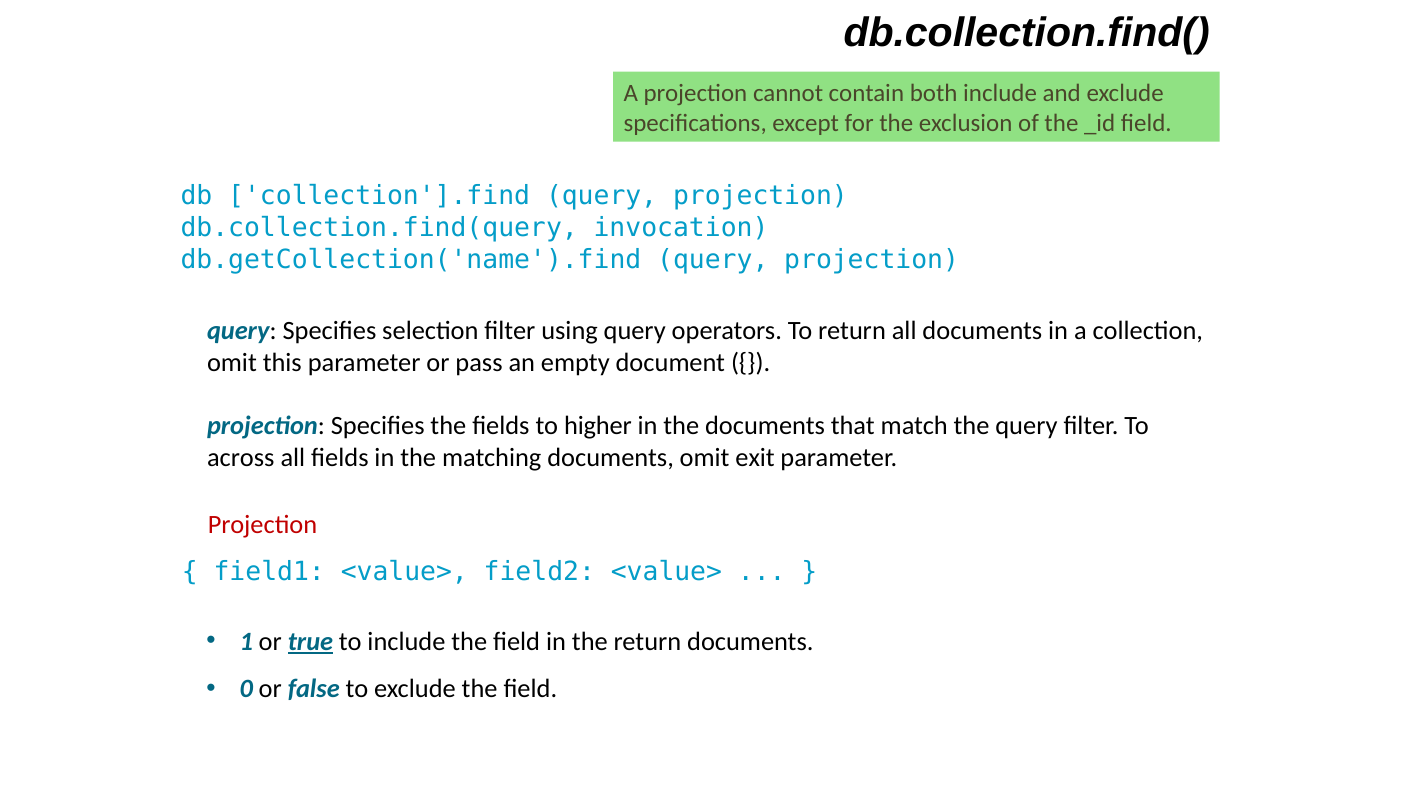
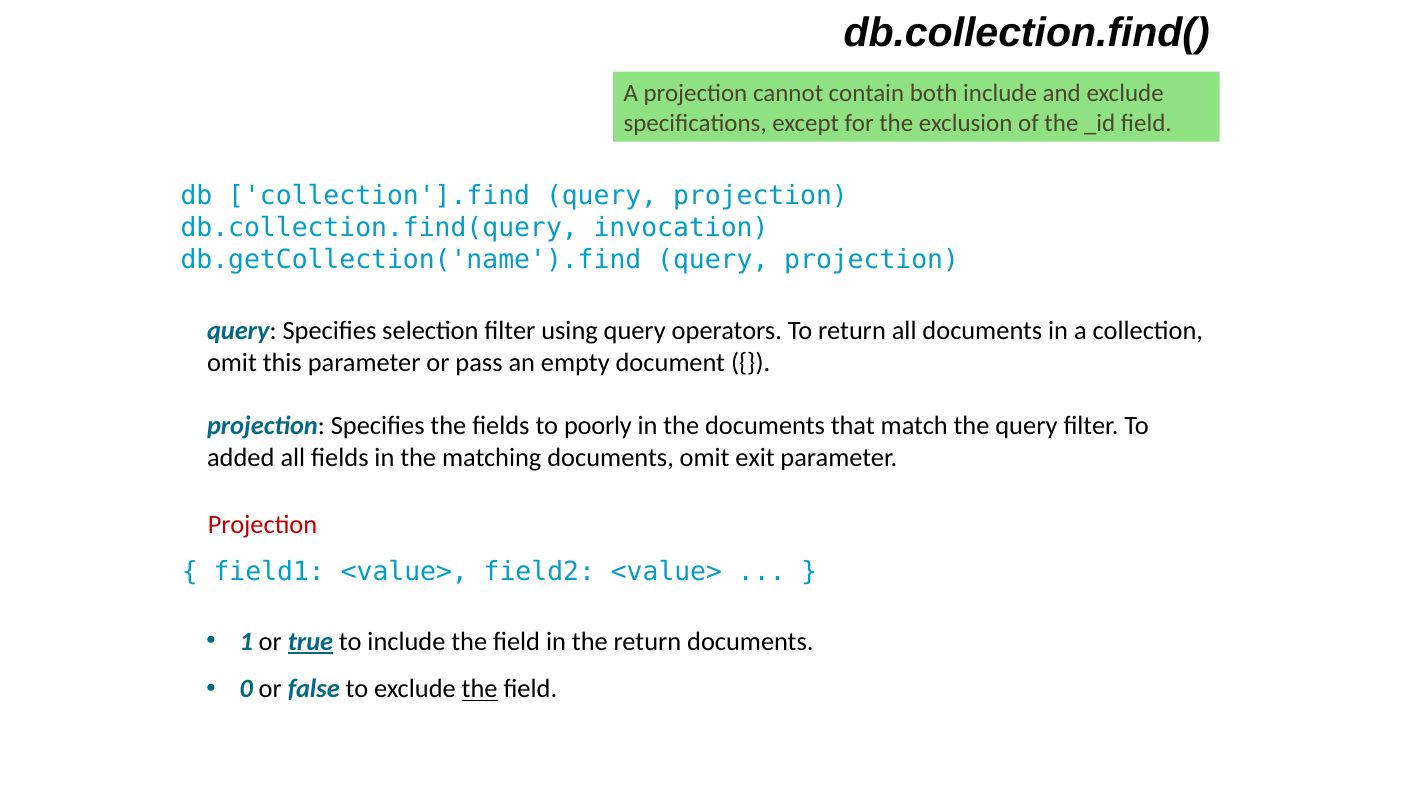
higher: higher -> poorly (598, 426)
across: across -> added (241, 458)
the underline: none -> present (480, 689)
